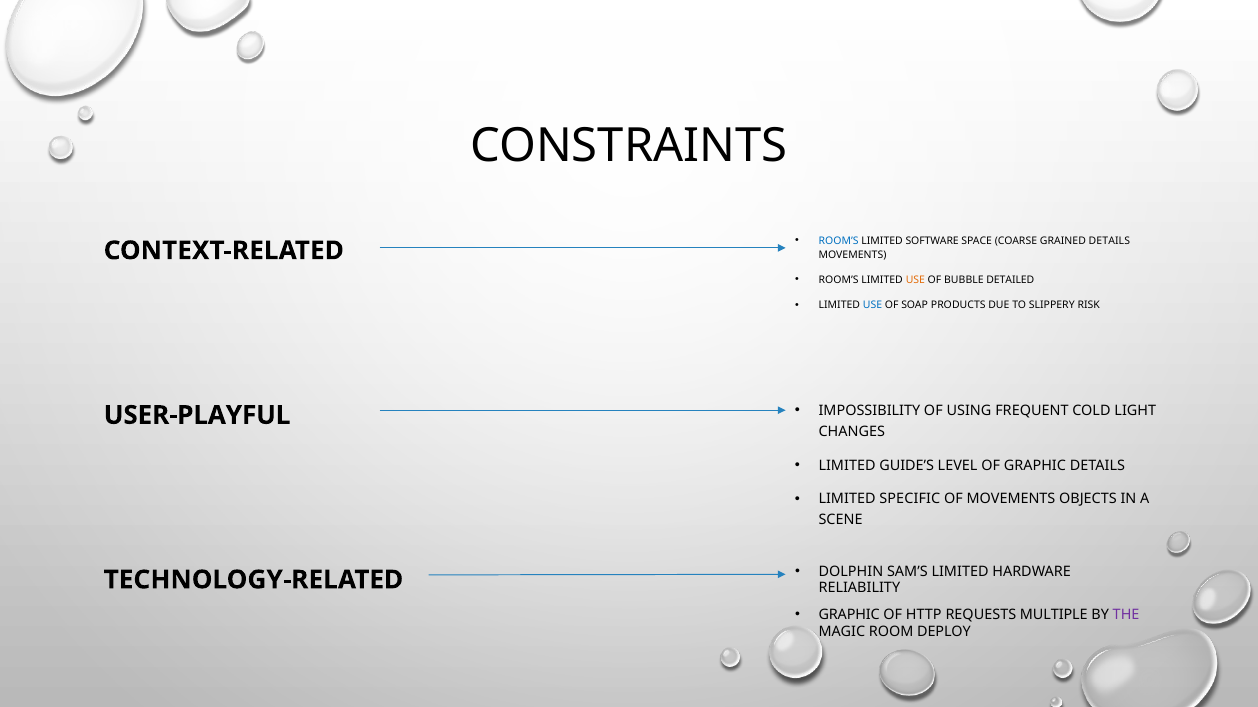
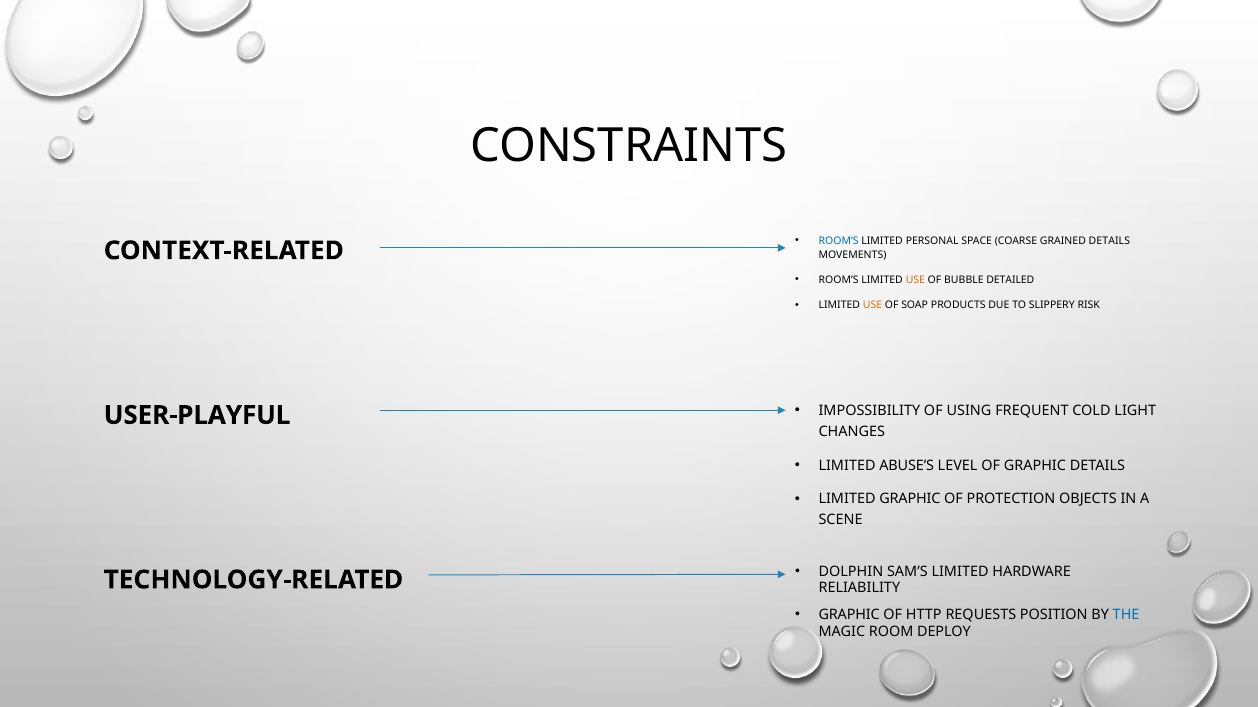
SOFTWARE: SOFTWARE -> PERSONAL (932, 241)
USE colour: blue -> orange (872, 305)
GUIDE’S: GUIDE’S -> ABUSE’S (907, 466)
LIMITED SPECIFIC: SPECIFIC -> GRAPHIC (910, 500)
OF MOVEMENTS: MOVEMENTS -> PROTECTION (1011, 500)
MULTIPLE: MULTIPLE -> POSITION (1054, 615)
THE colour: purple -> blue (1126, 615)
